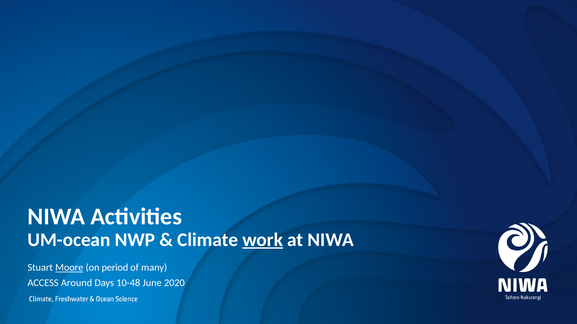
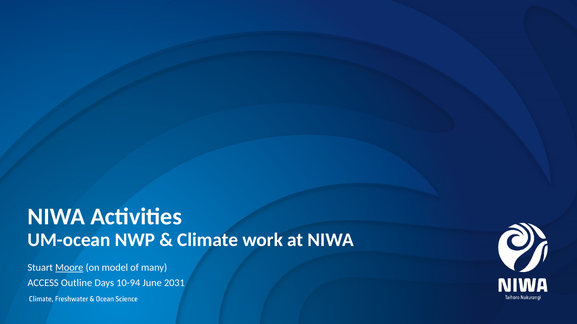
work underline: present -> none (263, 240)
period: period -> model (115, 268)
Around: Around -> Outline (77, 283)
10-48: 10-48 -> 10-94 (128, 283)
2020: 2020 -> 2031 (174, 283)
